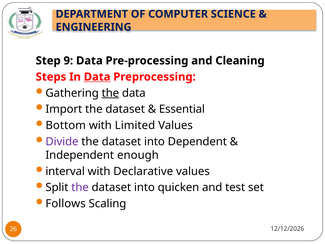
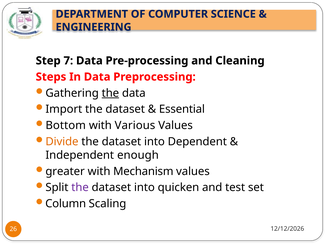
9: 9 -> 7 (68, 61)
Data underline: present -> none (97, 77)
Limited: Limited -> Various (135, 125)
Divide colour: purple -> orange (62, 141)
interval: interval -> greater (65, 171)
Declarative: Declarative -> Mechanism (143, 171)
Follows: Follows -> Column (66, 203)
